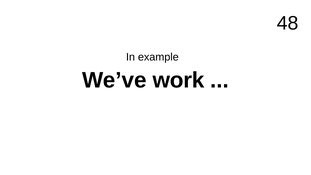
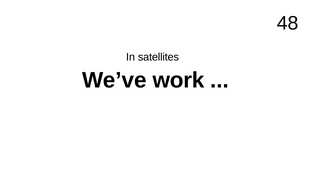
example: example -> satellites (158, 57)
